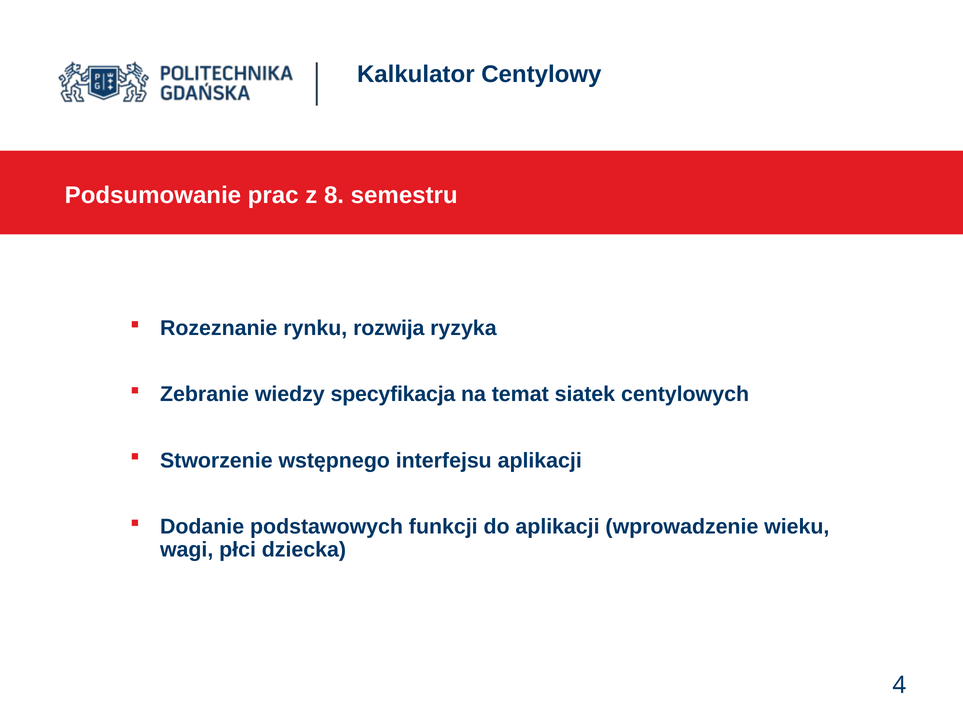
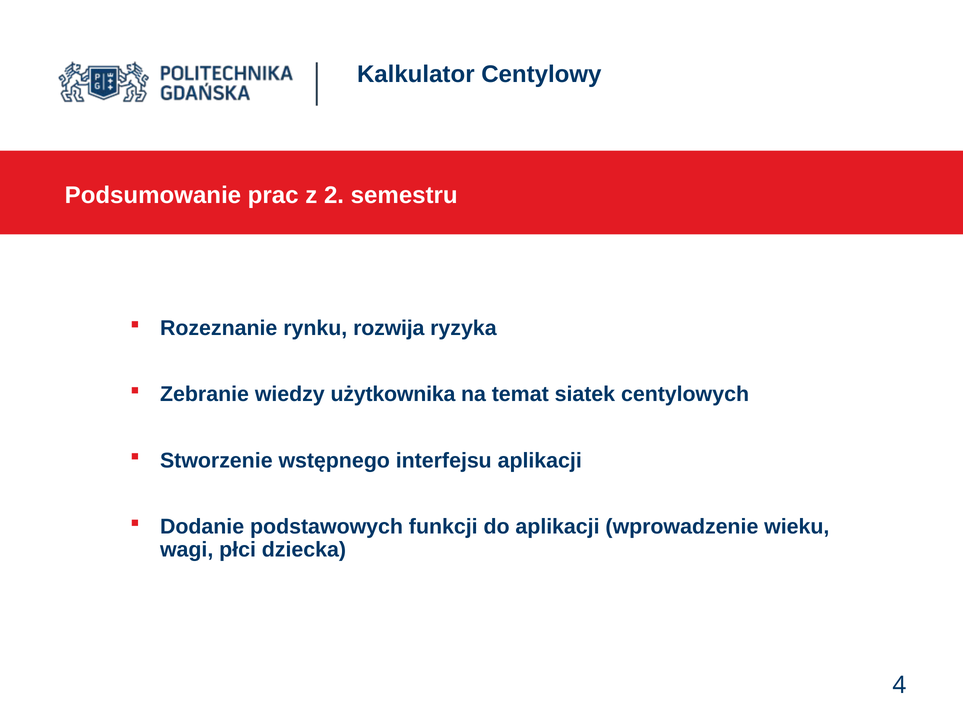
8: 8 -> 2 (334, 195)
specyfikacja: specyfikacja -> użytkownika (393, 395)
